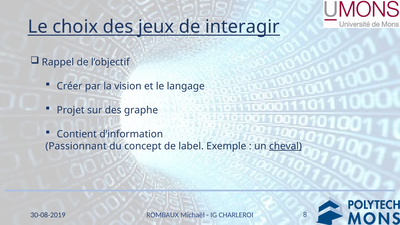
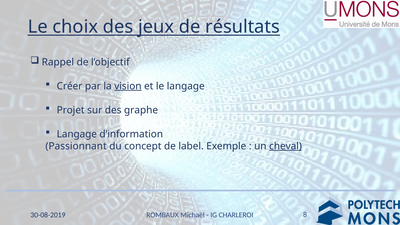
interagir: interagir -> résultats (243, 27)
vision underline: none -> present (128, 86)
Contient: Contient -> Langage (77, 134)
